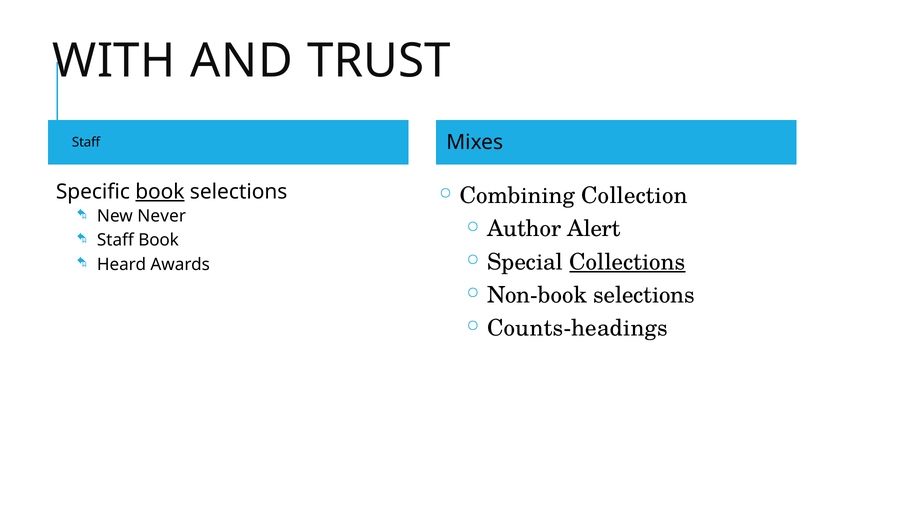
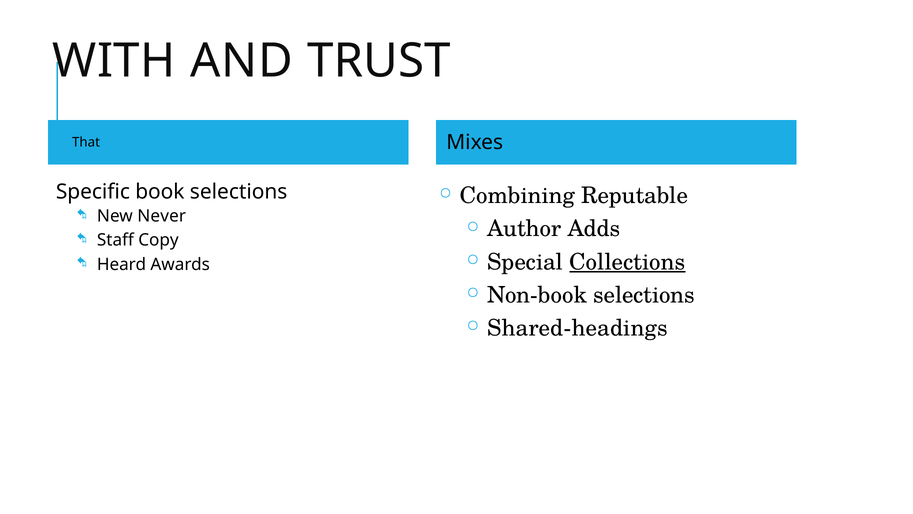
Staff: Staff -> That (86, 142)
book underline: present -> none (160, 191)
Collection: Collection -> Reputable (635, 196)
Alert: Alert -> Adds (594, 229)
Staff Book: Book -> Copy (158, 240)
Counts-headings: Counts-headings -> Shared-headings (577, 328)
